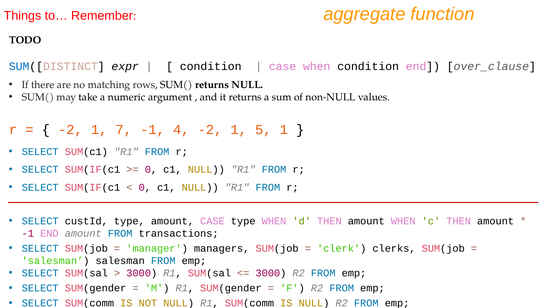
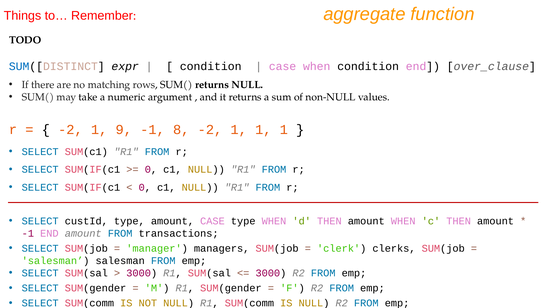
7: 7 -> 9 (124, 129)
4: 4 -> 8 (181, 129)
-2 1 5: 5 -> 1 (263, 129)
